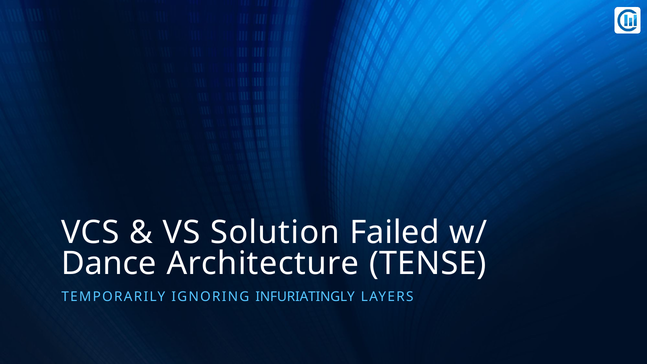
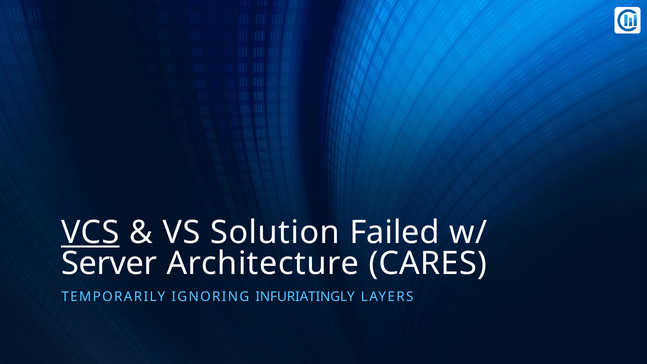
VCS underline: none -> present (90, 233)
Dance: Dance -> Server (109, 264)
TENSE: TENSE -> CARES (428, 264)
